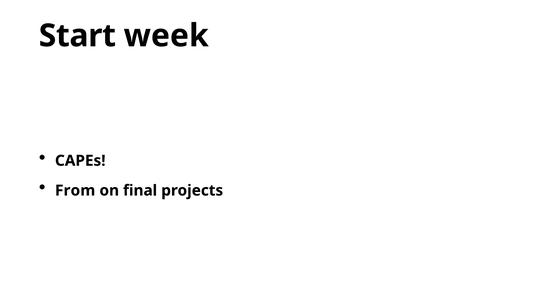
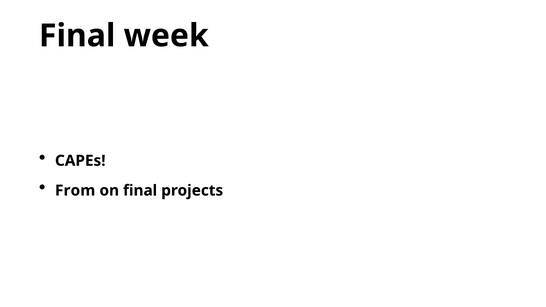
Start: Start -> Final (77, 36)
